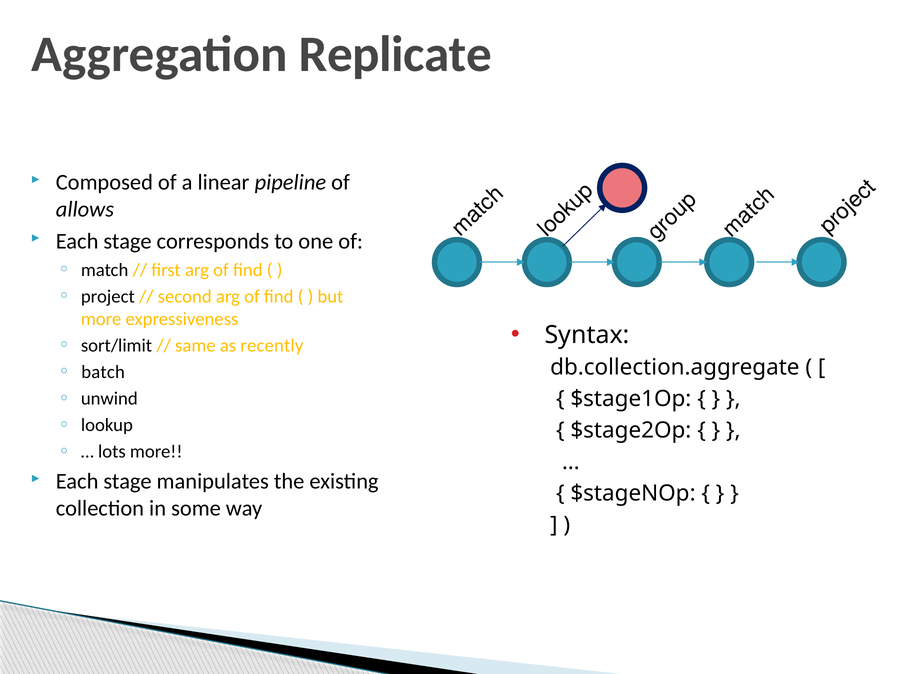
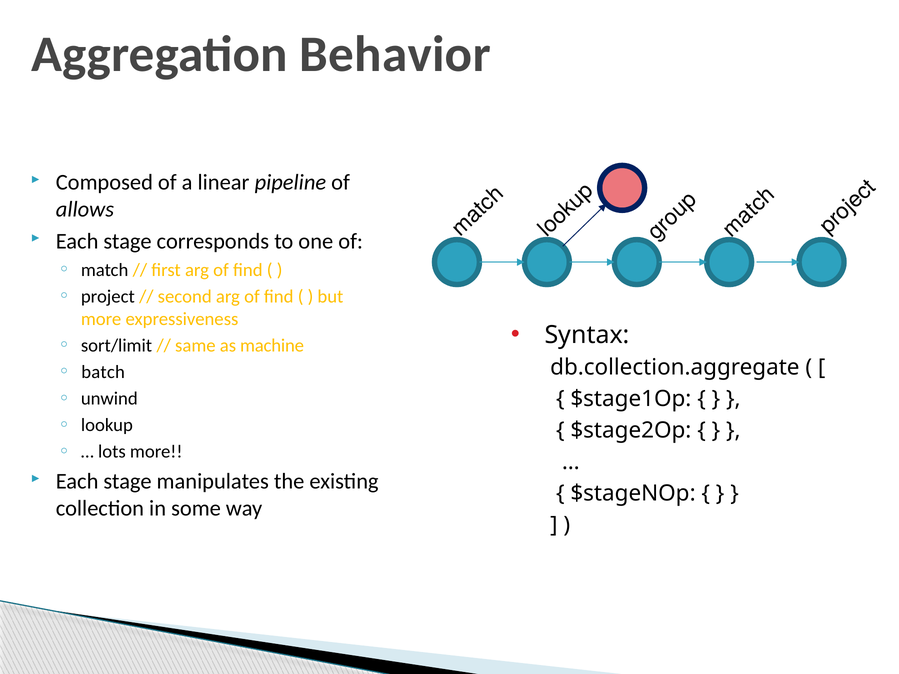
Replicate: Replicate -> Behavior (395, 55)
recently: recently -> machine (272, 346)
